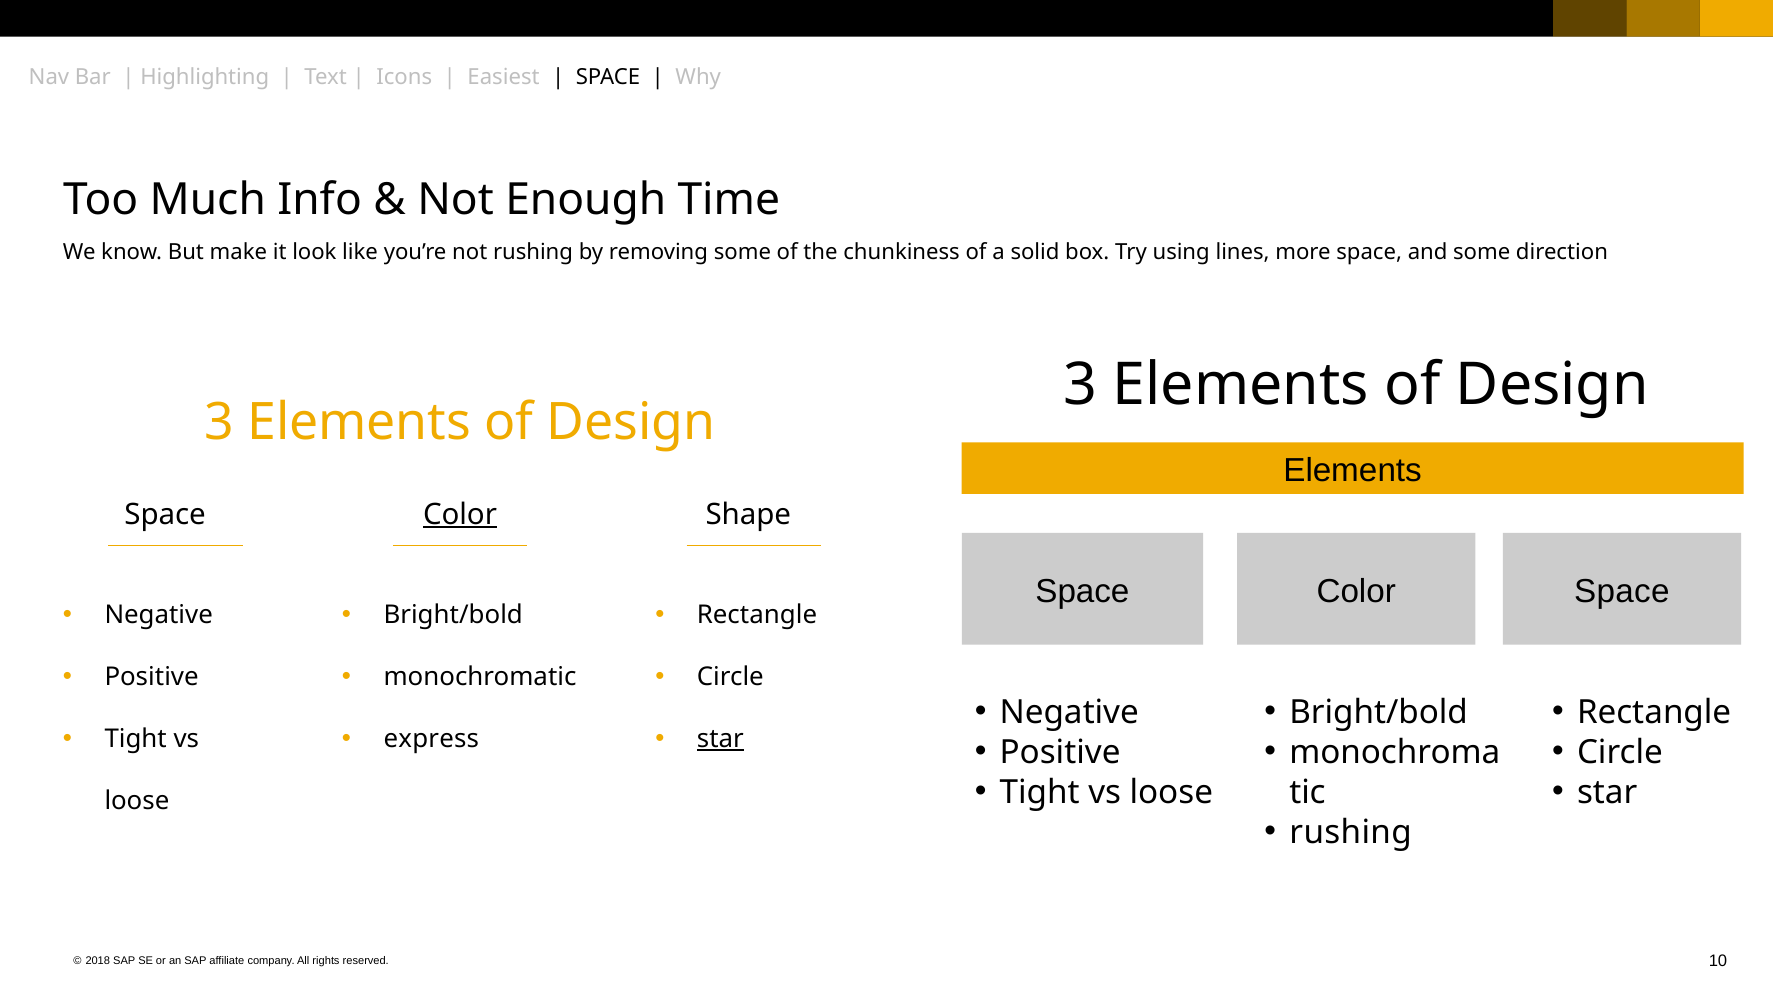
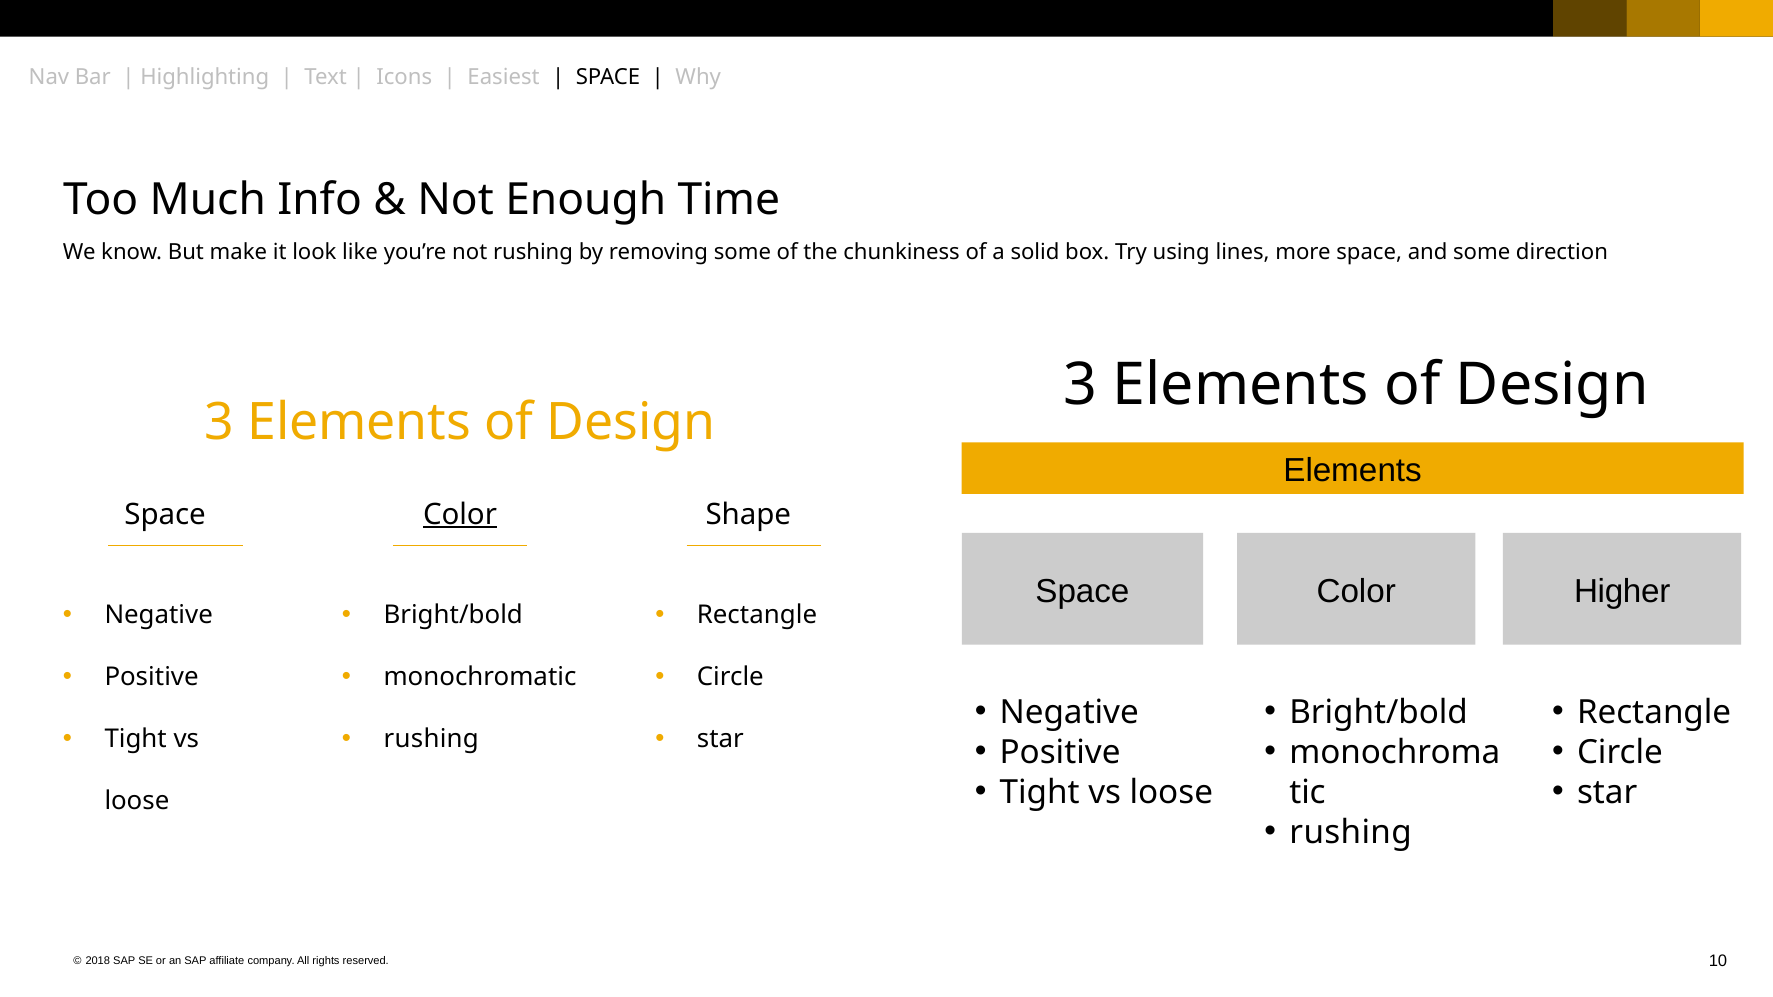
Space: Space -> Higher (1622, 591)
express: express -> rushing (431, 739)
star underline: present -> none (720, 739)
